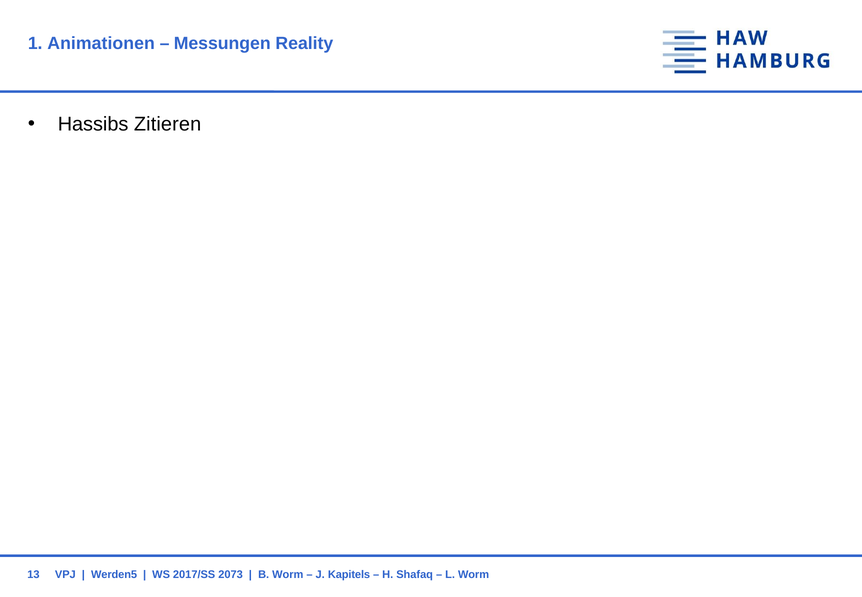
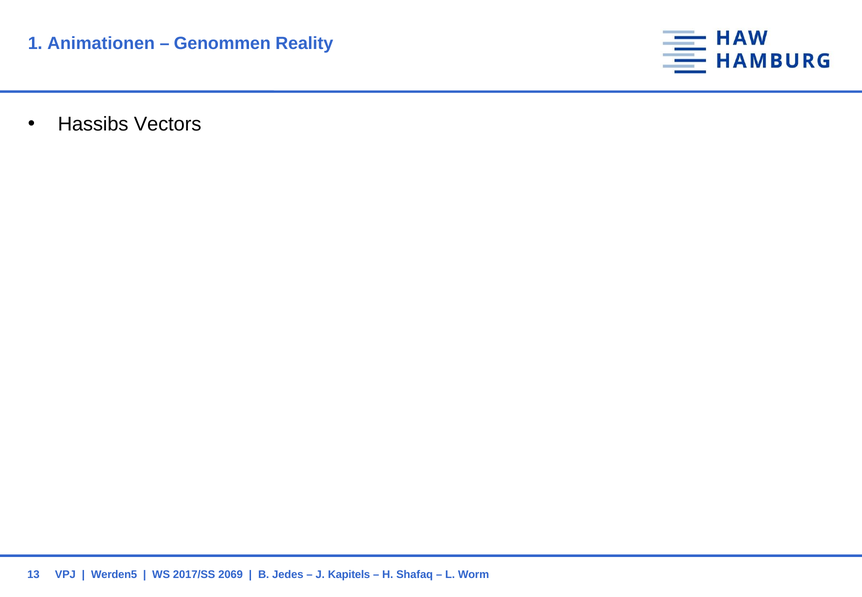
Messungen: Messungen -> Genommen (222, 43)
Zitieren: Zitieren -> Vectors (168, 124)
2073: 2073 -> 2069 (231, 574)
B Worm: Worm -> Jedes (288, 574)
